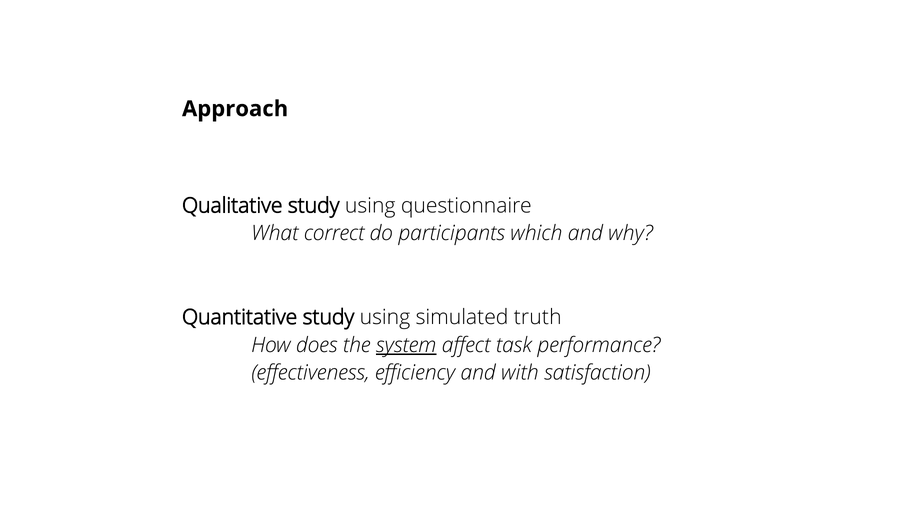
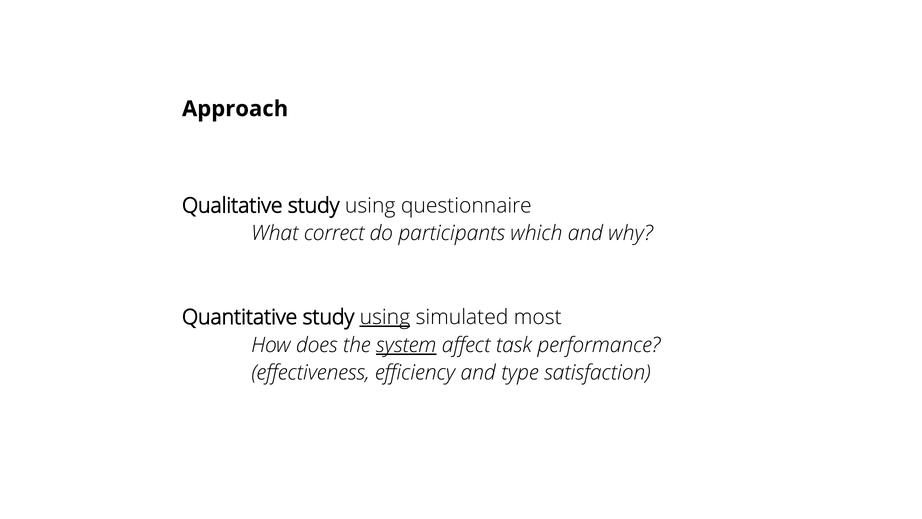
using underline: none -> present (385, 317)
truth: truth -> most (538, 317)
with: with -> type (520, 373)
